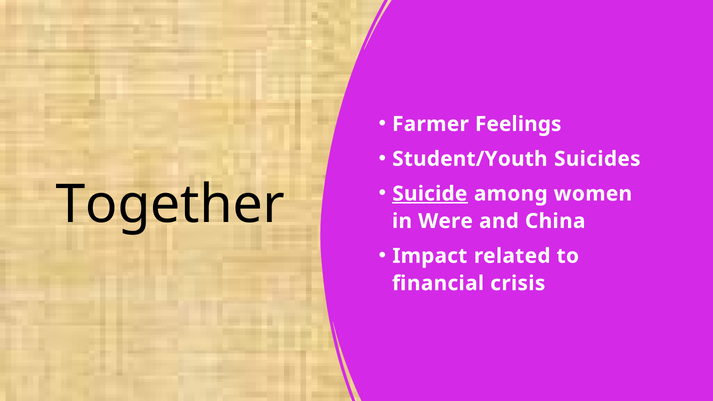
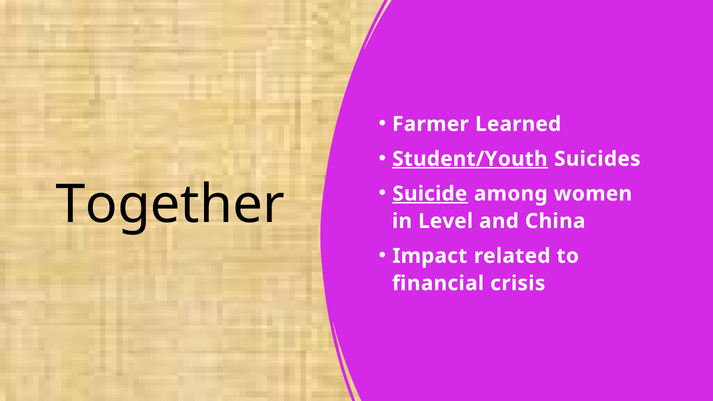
Feelings: Feelings -> Learned (518, 124)
Student/Youth underline: none -> present (470, 159)
Were: Were -> Level (446, 221)
